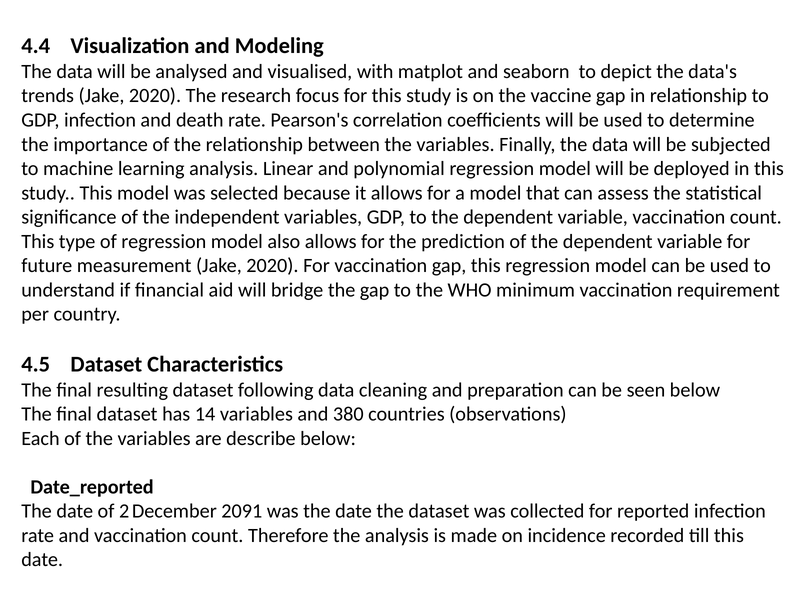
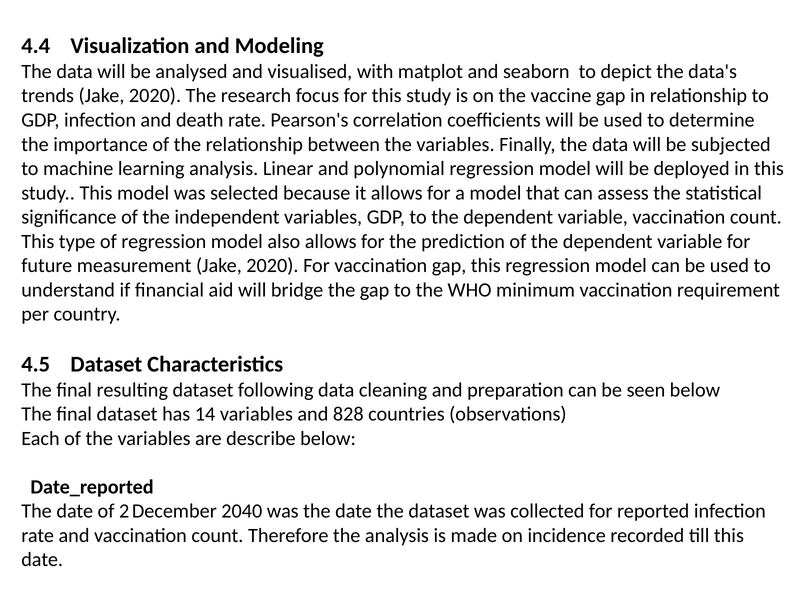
380: 380 -> 828 (348, 414)
2091: 2091 -> 2040 (242, 511)
